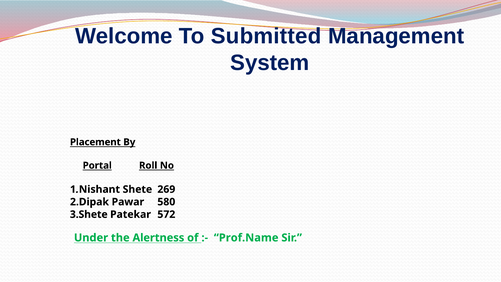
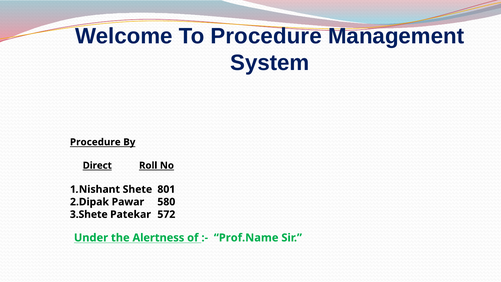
To Submitted: Submitted -> Procedure (266, 36)
Placement: Placement -> Procedure (95, 142)
Portal: Portal -> Direct (97, 165)
269: 269 -> 801 (166, 189)
